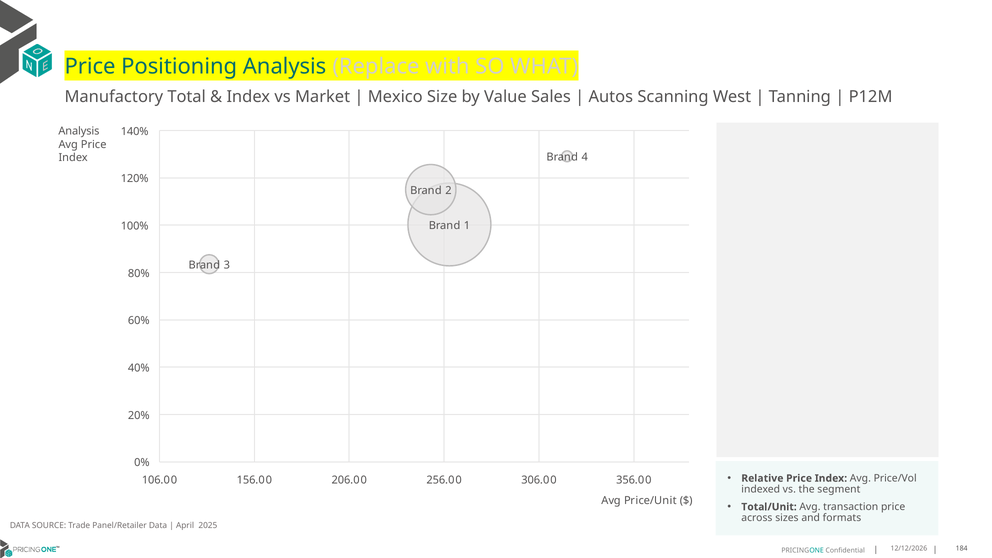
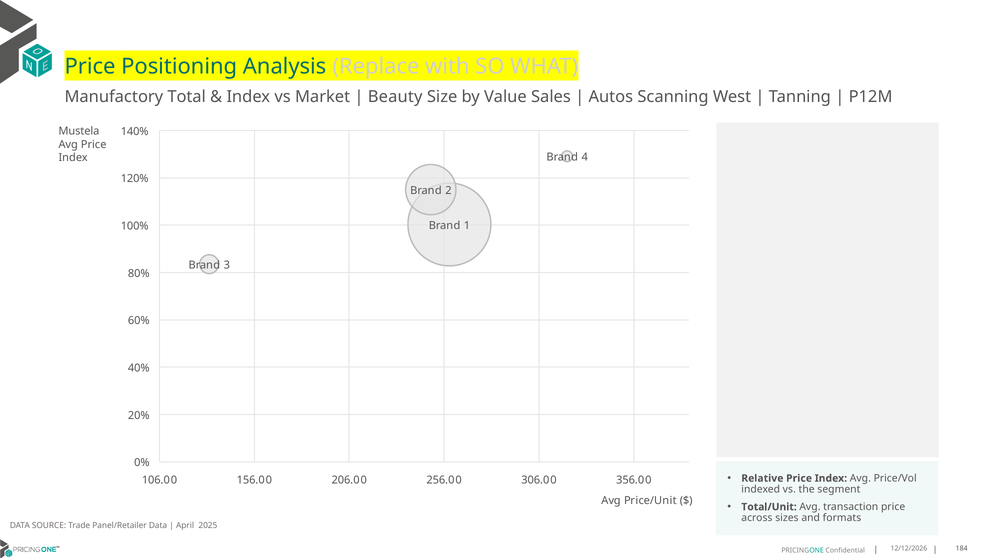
Mexico: Mexico -> Beauty (395, 97)
Analysis: Analysis -> Mustela (79, 131)
